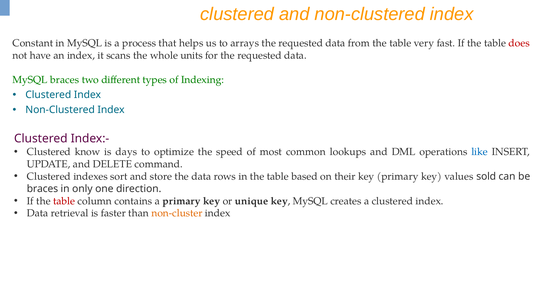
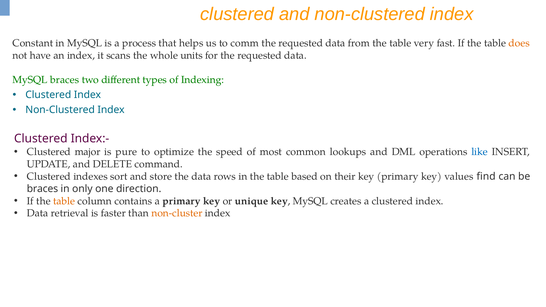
arrays: arrays -> comm (245, 43)
does colour: red -> orange (519, 43)
know: know -> major (88, 152)
days: days -> pure (126, 152)
sold: sold -> find (486, 176)
table colour: red -> orange (64, 201)
